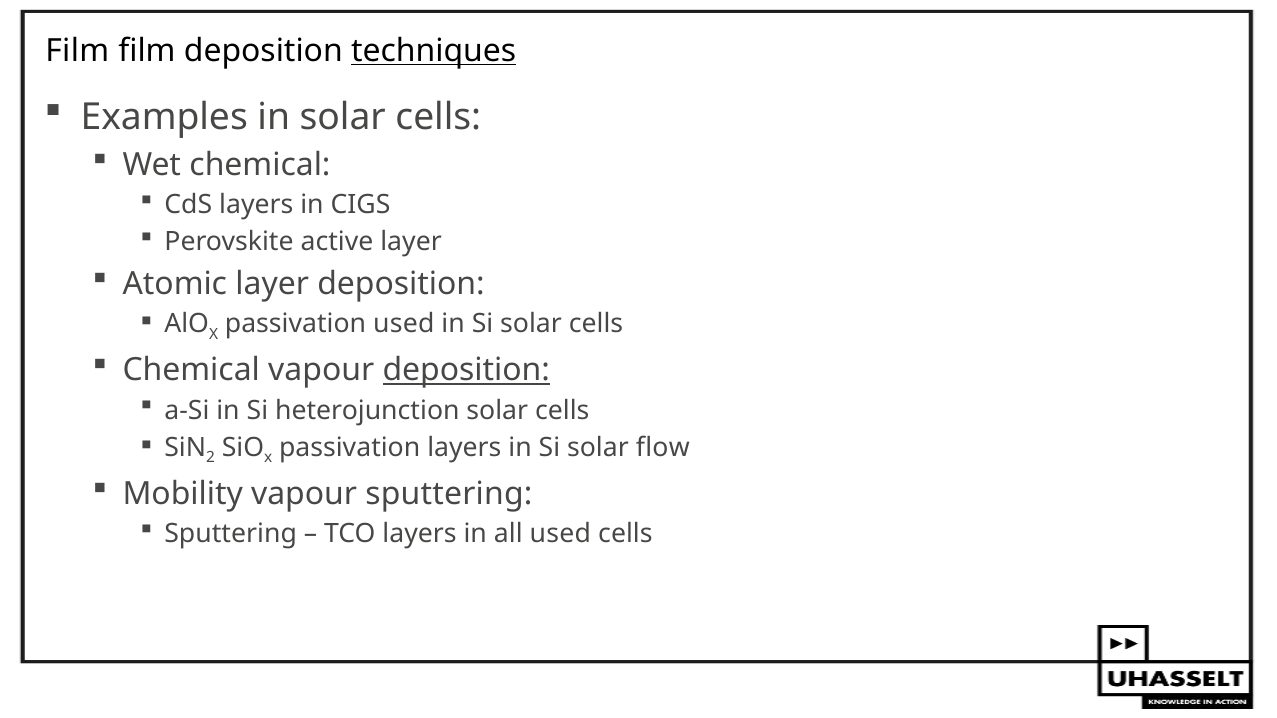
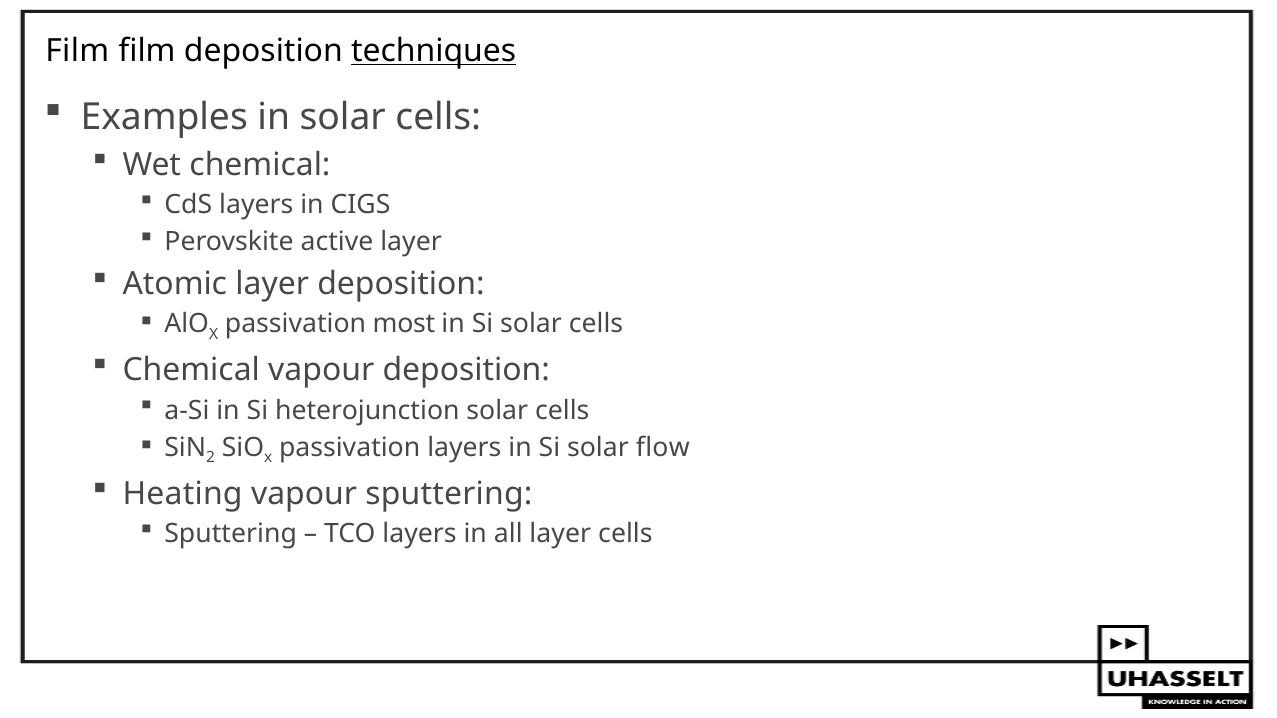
passivation used: used -> most (404, 324)
deposition underline: present -> none (466, 370)
Mobility: Mobility -> Heating (183, 494)
all used: used -> layer (560, 534)
